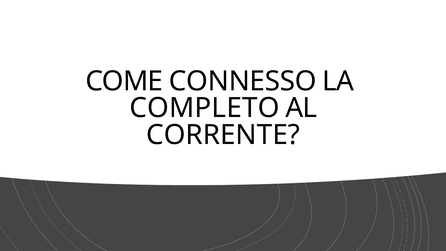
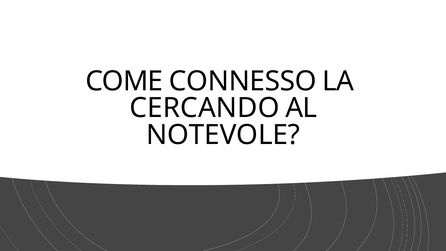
COMPLETO: COMPLETO -> CERCANDO (205, 108)
CORRENTE: CORRENTE -> NOTEVOLE (223, 135)
